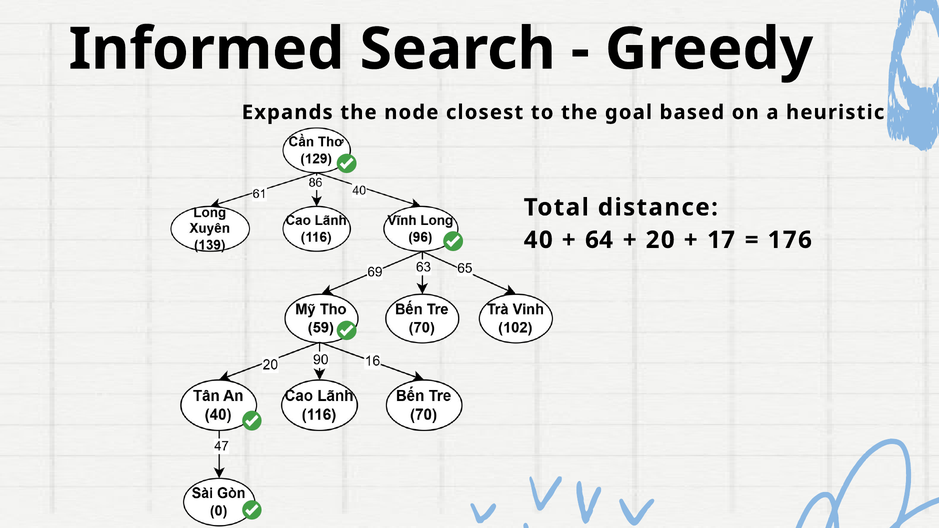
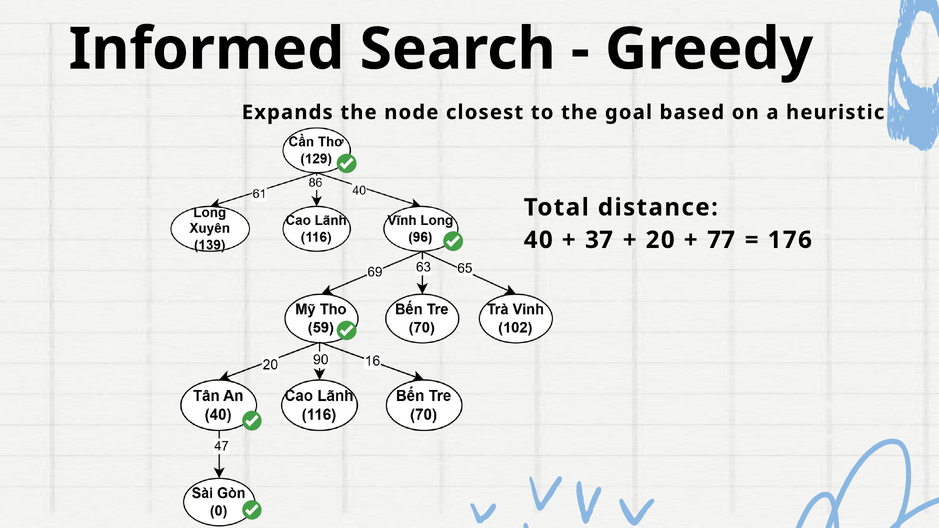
64: 64 -> 37 (599, 240)
17: 17 -> 77 (721, 240)
